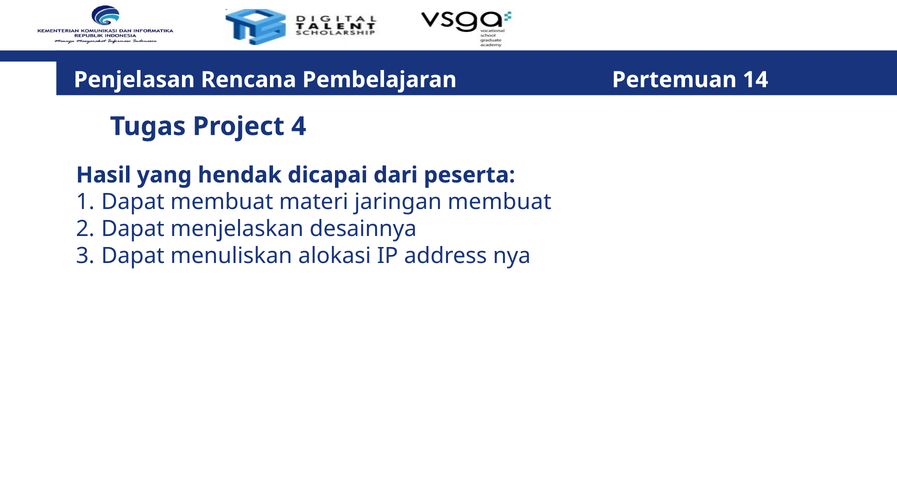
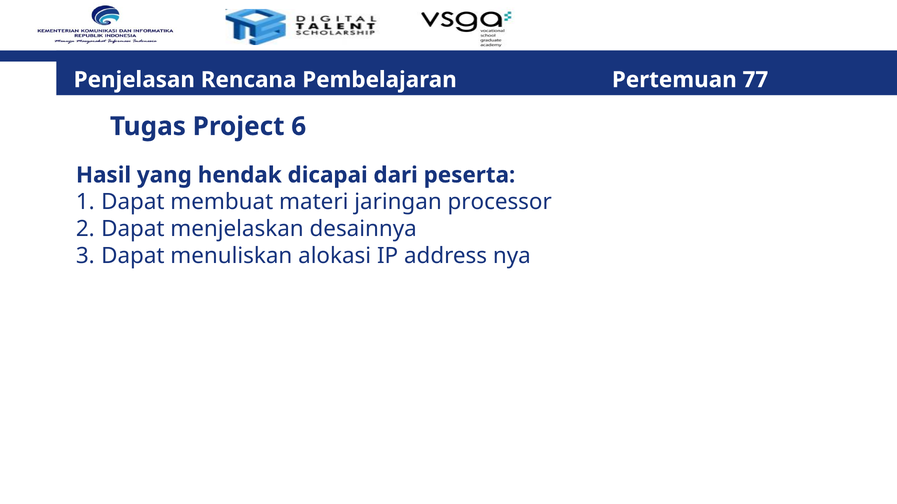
14: 14 -> 77 (755, 80)
4: 4 -> 6 (299, 127)
jaringan membuat: membuat -> processor (500, 202)
